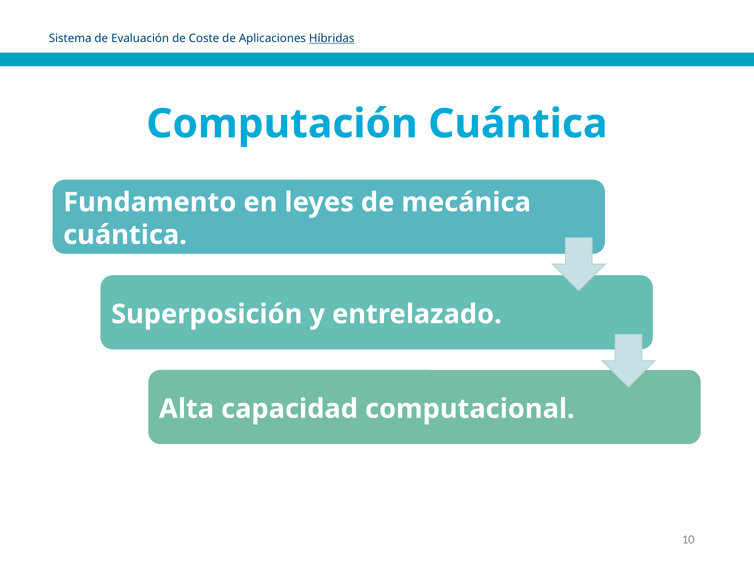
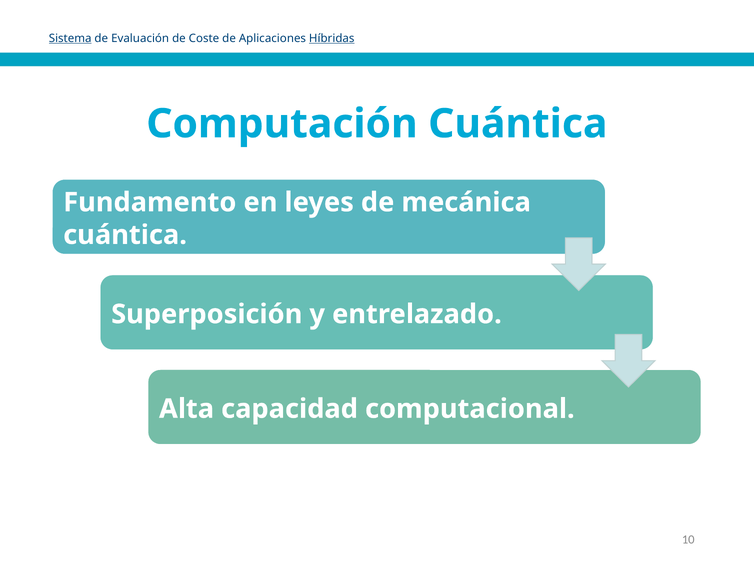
Sistema underline: none -> present (70, 38)
